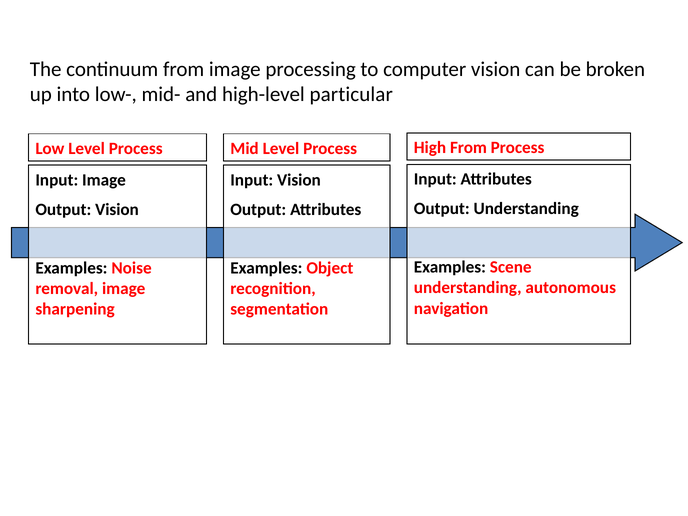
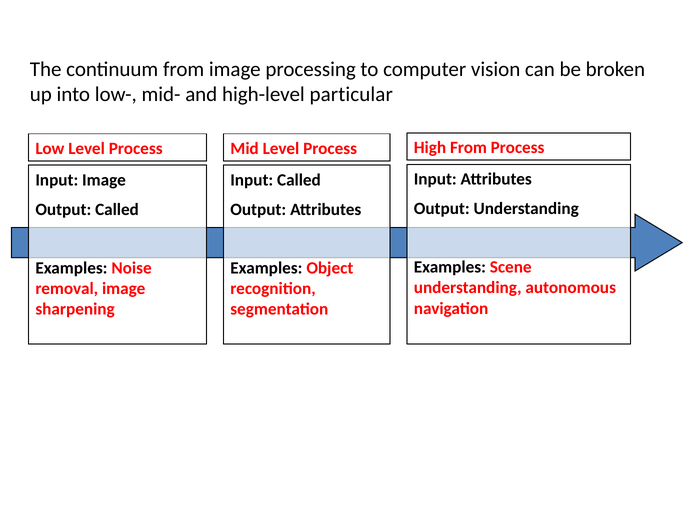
Input Vision: Vision -> Called (299, 180)
Output Vision: Vision -> Called (117, 209)
